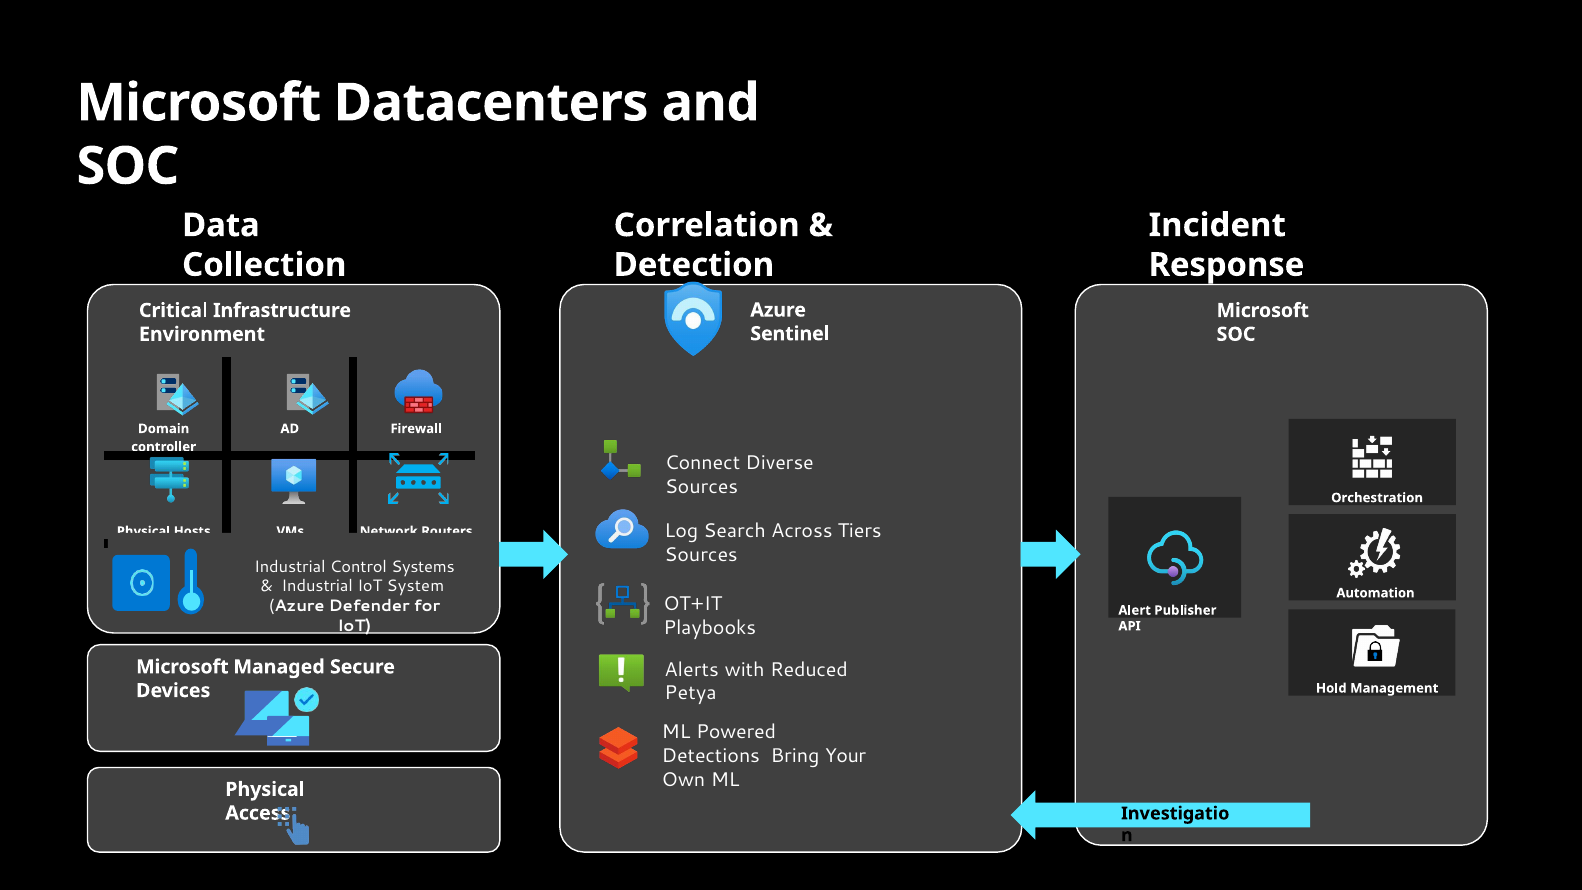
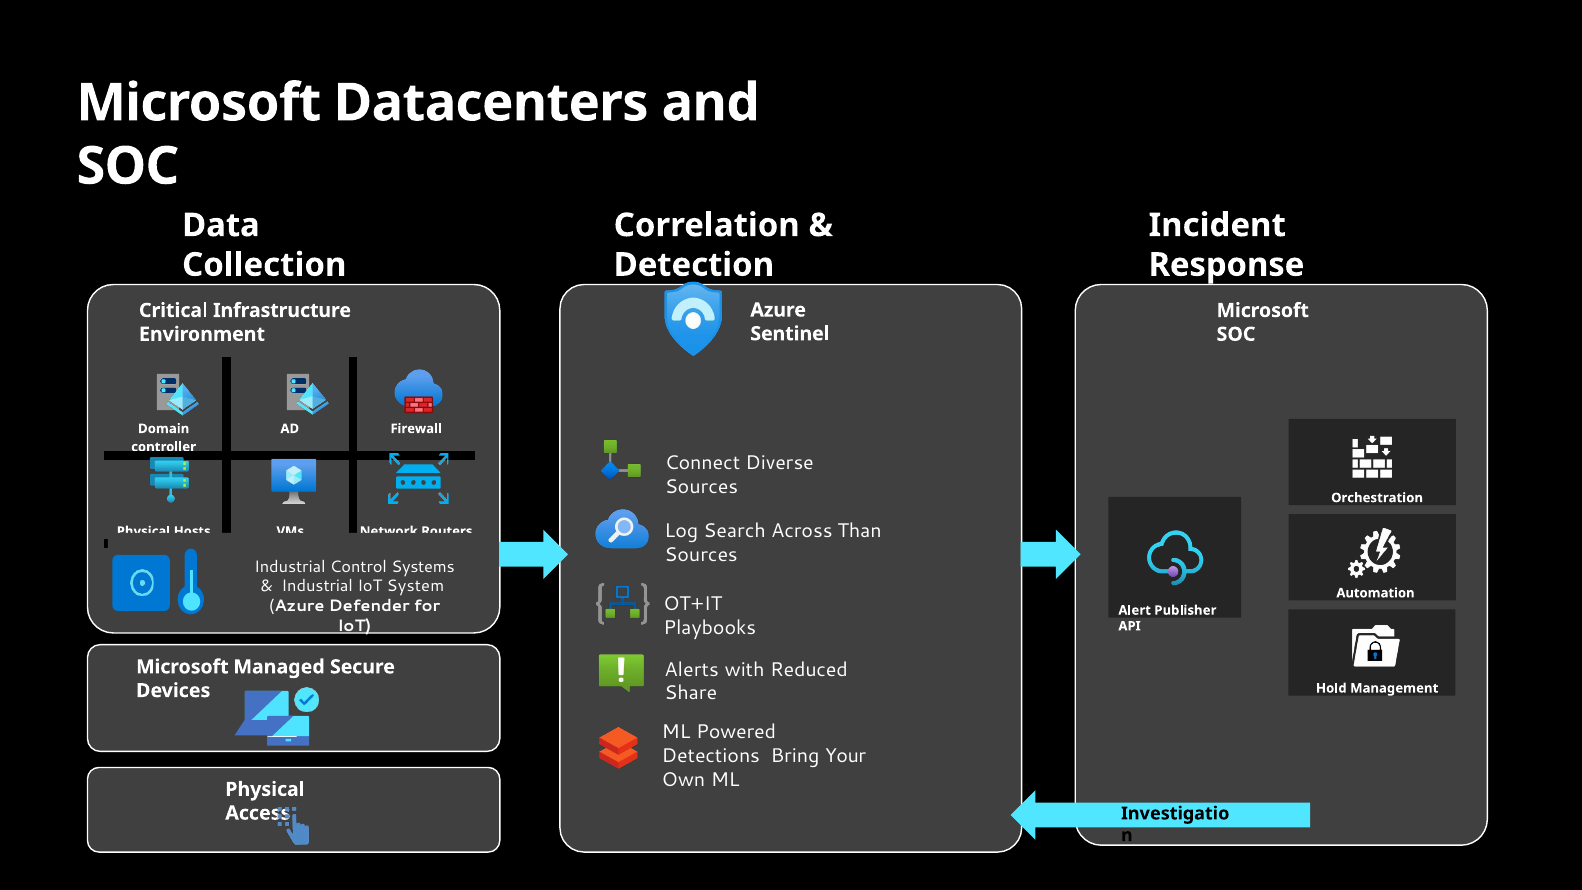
Tiers: Tiers -> Than (860, 531)
Petya: Petya -> Share (691, 693)
